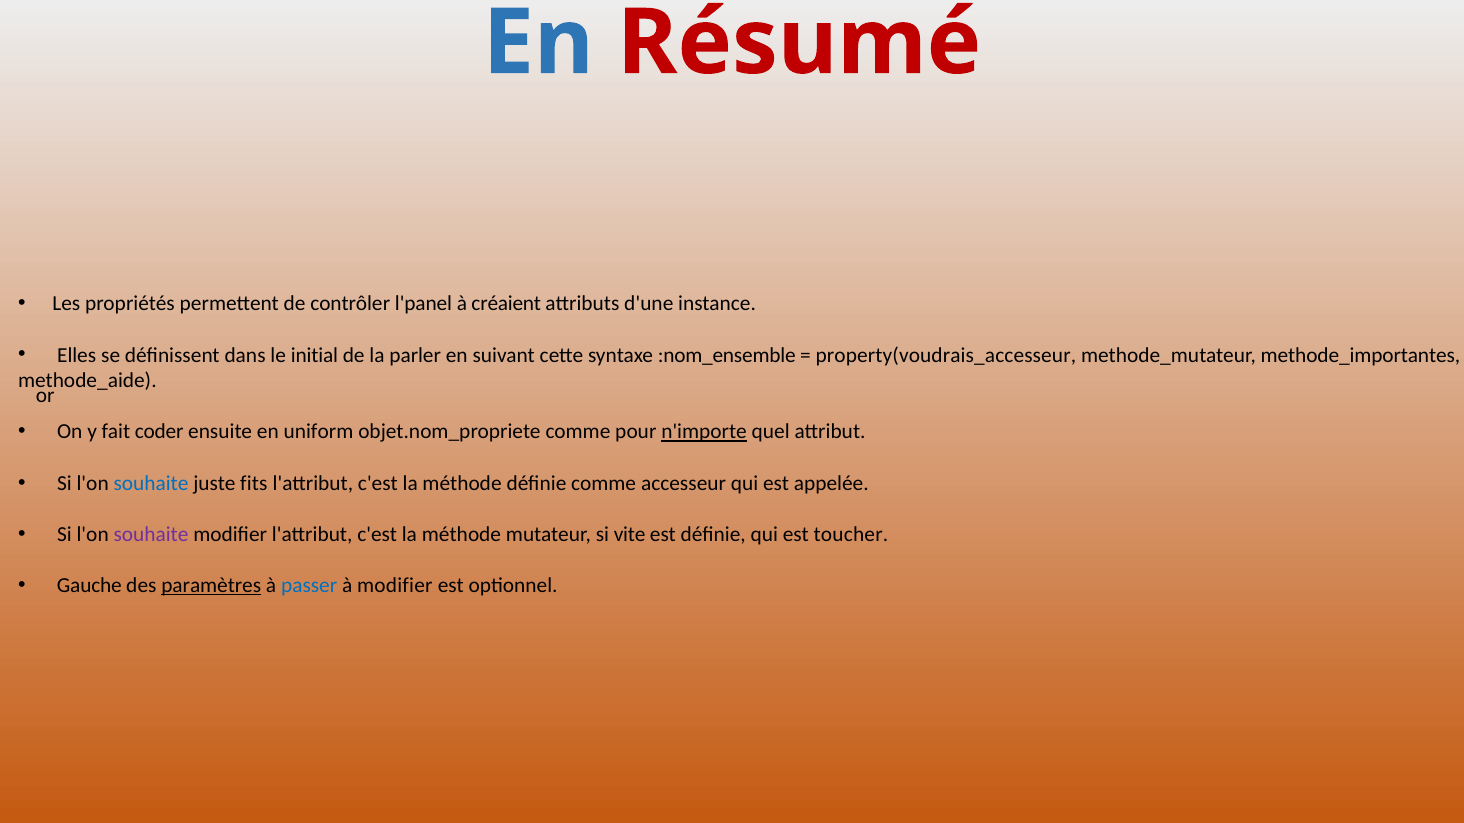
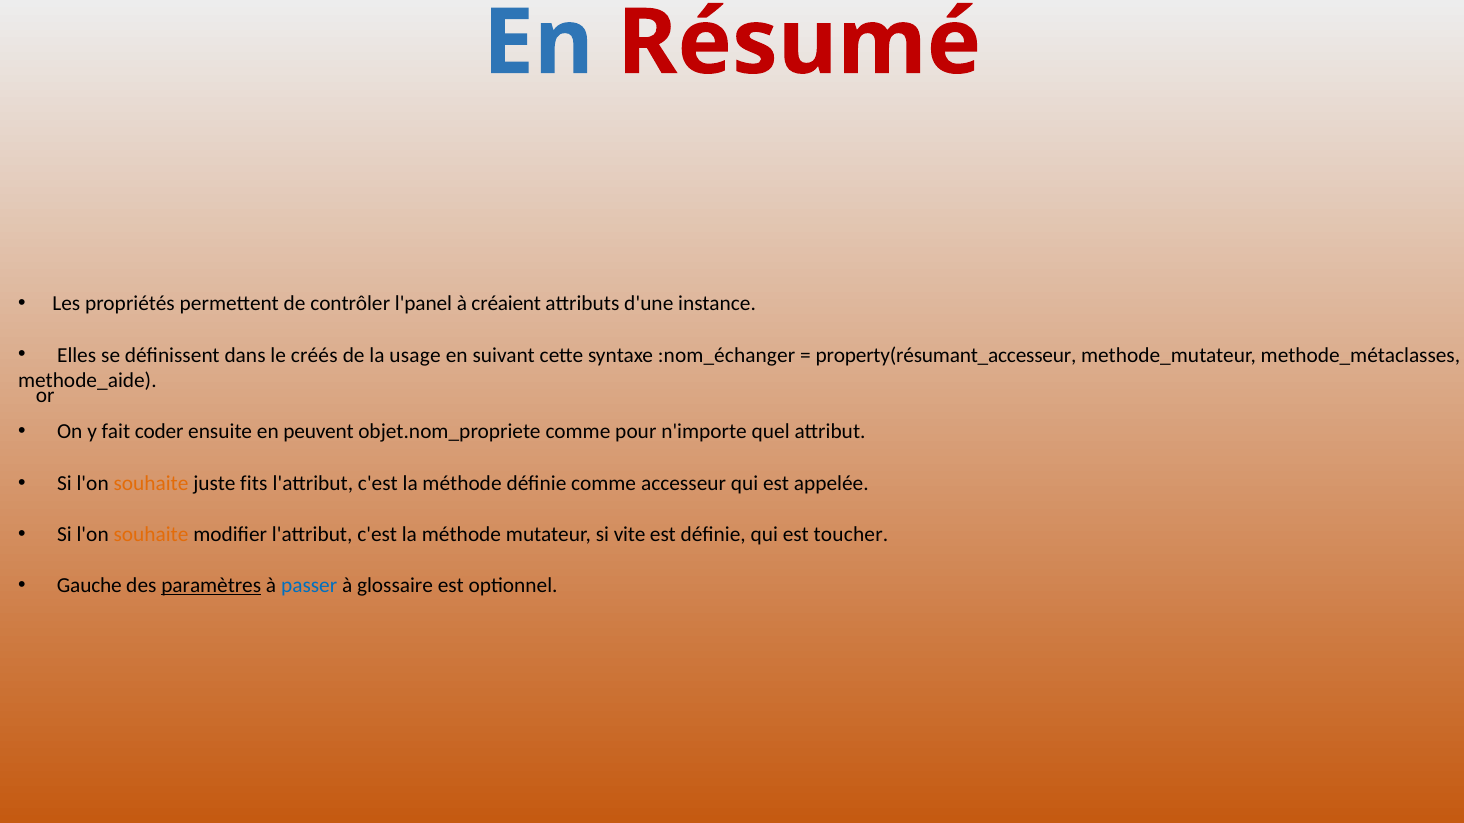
initial: initial -> créés (314, 355)
parler: parler -> usage (415, 355)
:nom_ensemble: :nom_ensemble -> :nom_échanger (727, 355)
property(voudrais_accesseur: property(voudrais_accesseur -> property(résumant_accesseur (946, 355)
methode_importantes: methode_importantes -> methode_métaclasses (1360, 355)
uniform: uniform -> peuvent (319, 432)
n'importe underline: present -> none (704, 432)
souhaite colour: blue -> orange (151, 483)
souhaite colour: purple -> orange (151, 535)
à modifier: modifier -> glossaire (395, 586)
